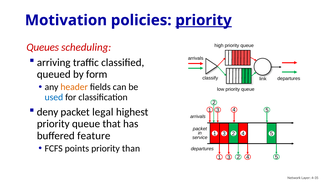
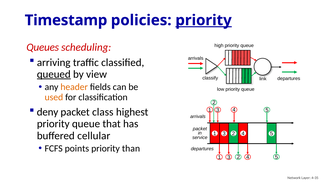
Motivation: Motivation -> Timestamp (66, 20)
queued underline: none -> present (54, 74)
form: form -> view (97, 74)
used colour: blue -> orange (54, 97)
legal: legal -> class (103, 112)
feature: feature -> cellular (94, 136)
